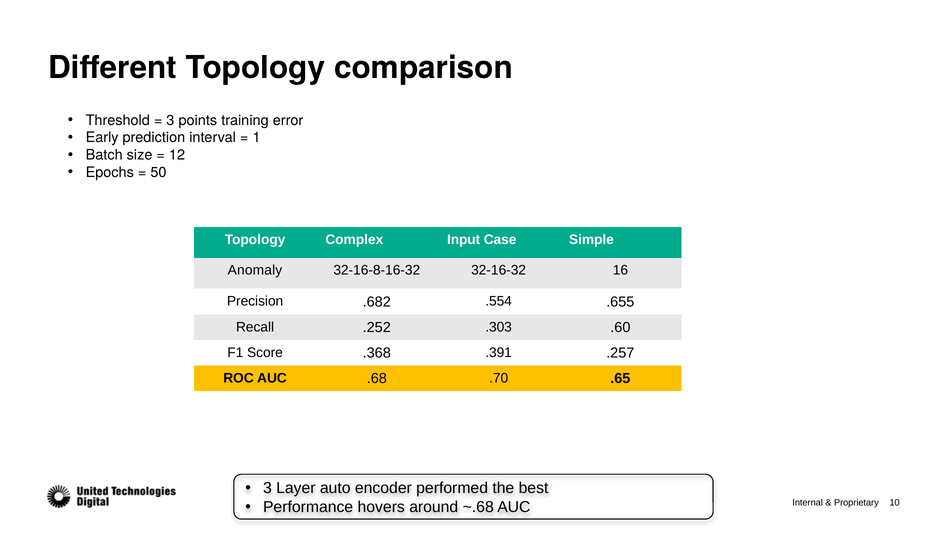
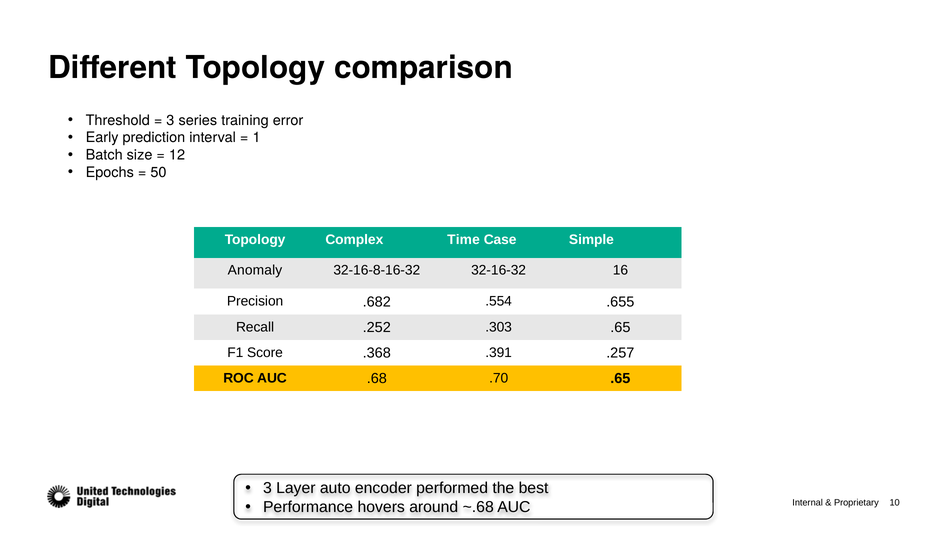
points: points -> series (198, 120)
Input: Input -> Time (464, 239)
.303 .60: .60 -> .65 (620, 327)
